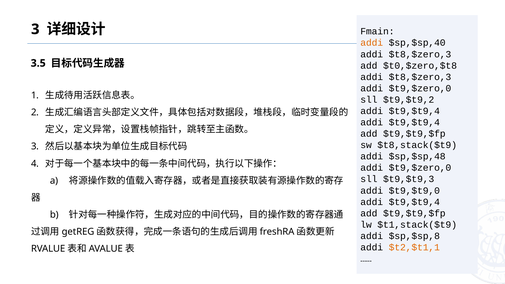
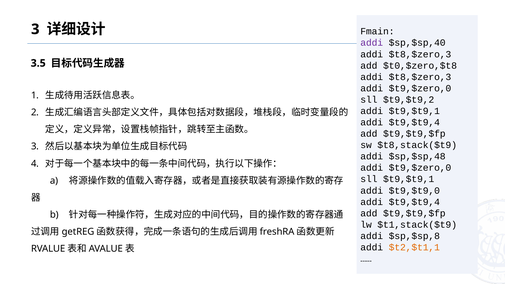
addi colour: orange -> purple (372, 43)
$t9,$t9,4: $t9,$t9,4 -> $t9,$t9,1 (414, 111)
sll $t9,$t9,3: $t9,$t9,3 -> $t9,$t9,1 (409, 179)
